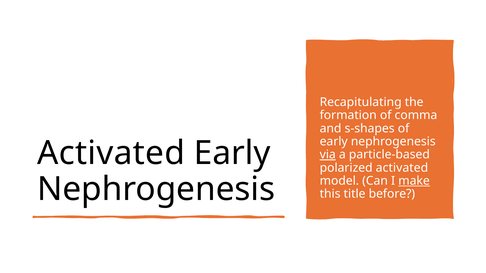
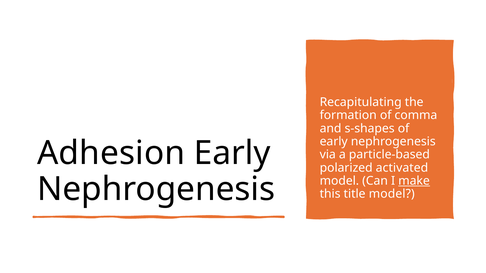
Activated: Activated -> Adhesion (111, 153)
via underline: present -> none (328, 155)
title before: before -> model (392, 194)
